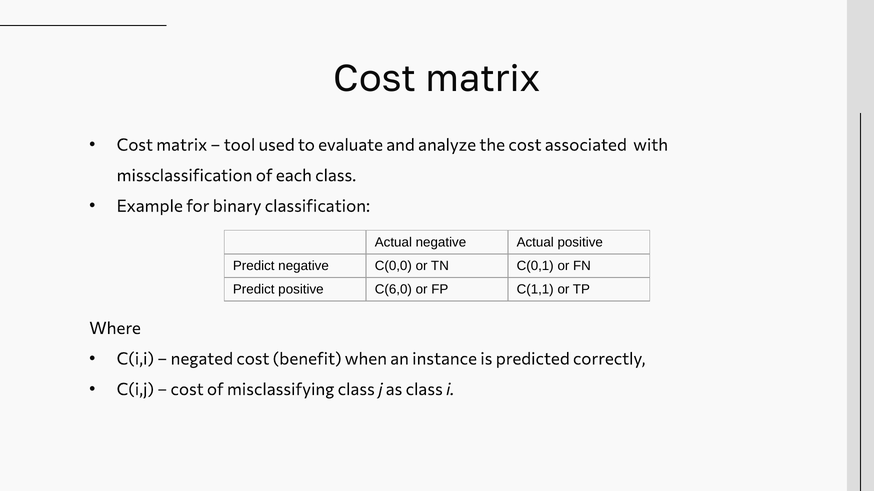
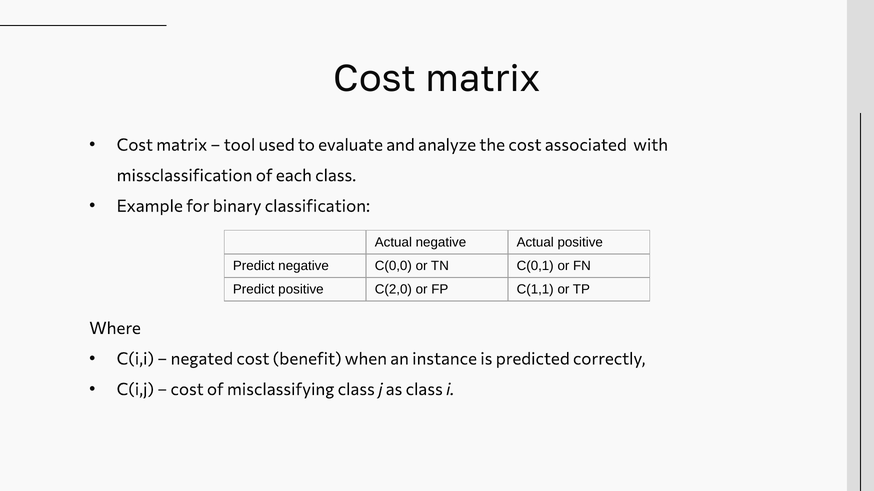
C(6,0: C(6,0 -> C(2,0 (393, 290)
